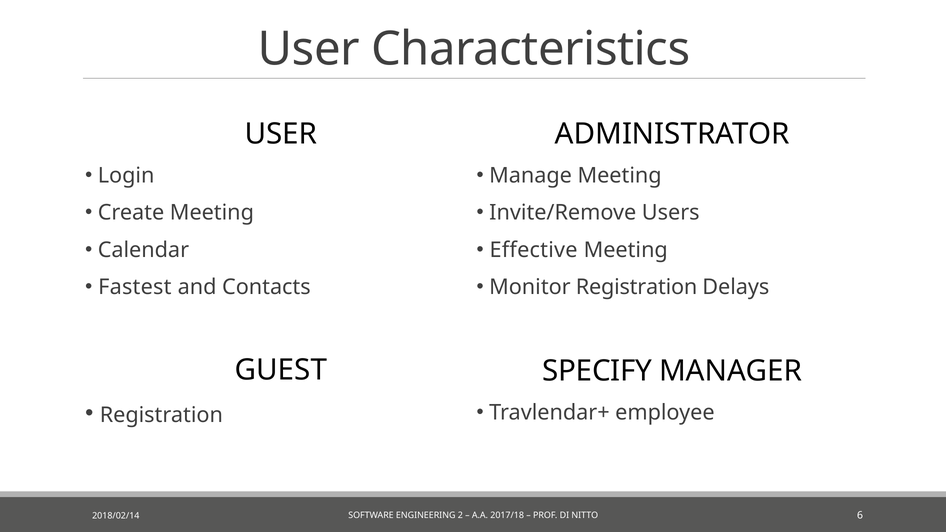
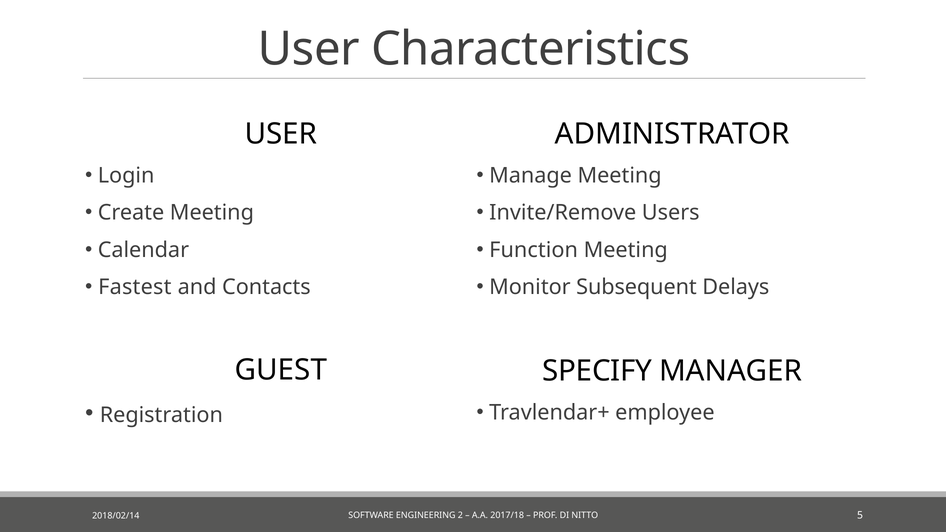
Effective: Effective -> Function (534, 250)
Monitor Registration: Registration -> Subsequent (636, 287)
6: 6 -> 5 (860, 515)
